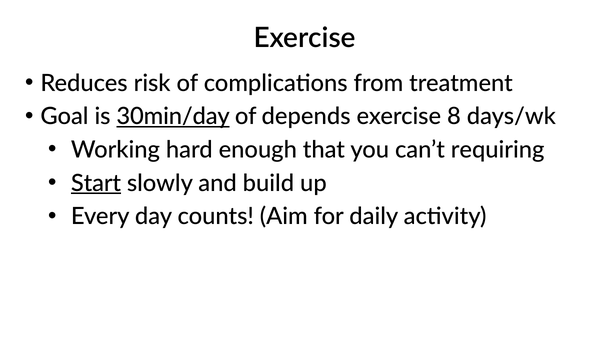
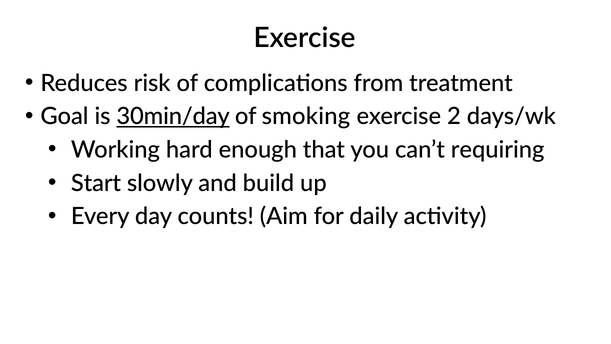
depends: depends -> smoking (306, 116)
8: 8 -> 2 (454, 116)
Start underline: present -> none (96, 183)
